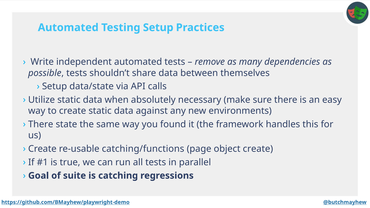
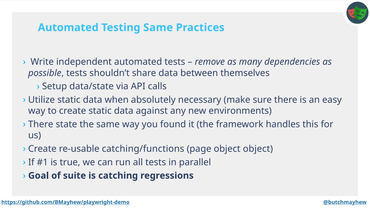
Testing Setup: Setup -> Same (158, 28)
object create: create -> object (258, 149)
